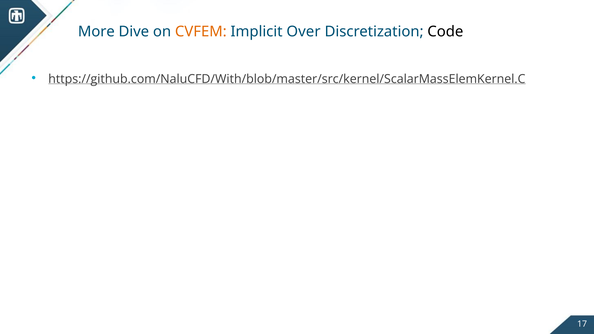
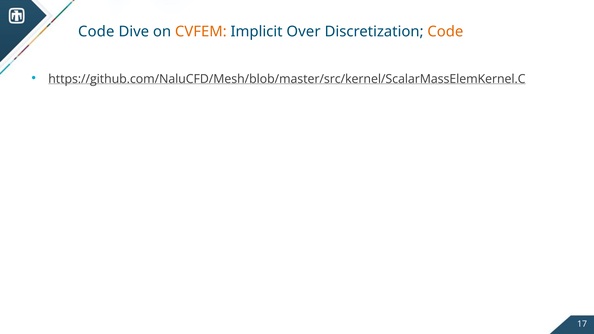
More: More -> Code (96, 32)
Code colour: black -> orange (445, 32)
https://github.com/NaluCFD/With/blob/master/src/kernel/ScalarMassElemKernel.C: https://github.com/NaluCFD/With/blob/master/src/kernel/ScalarMassElemKernel.C -> https://github.com/NaluCFD/Mesh/blob/master/src/kernel/ScalarMassElemKernel.C (287, 79)
